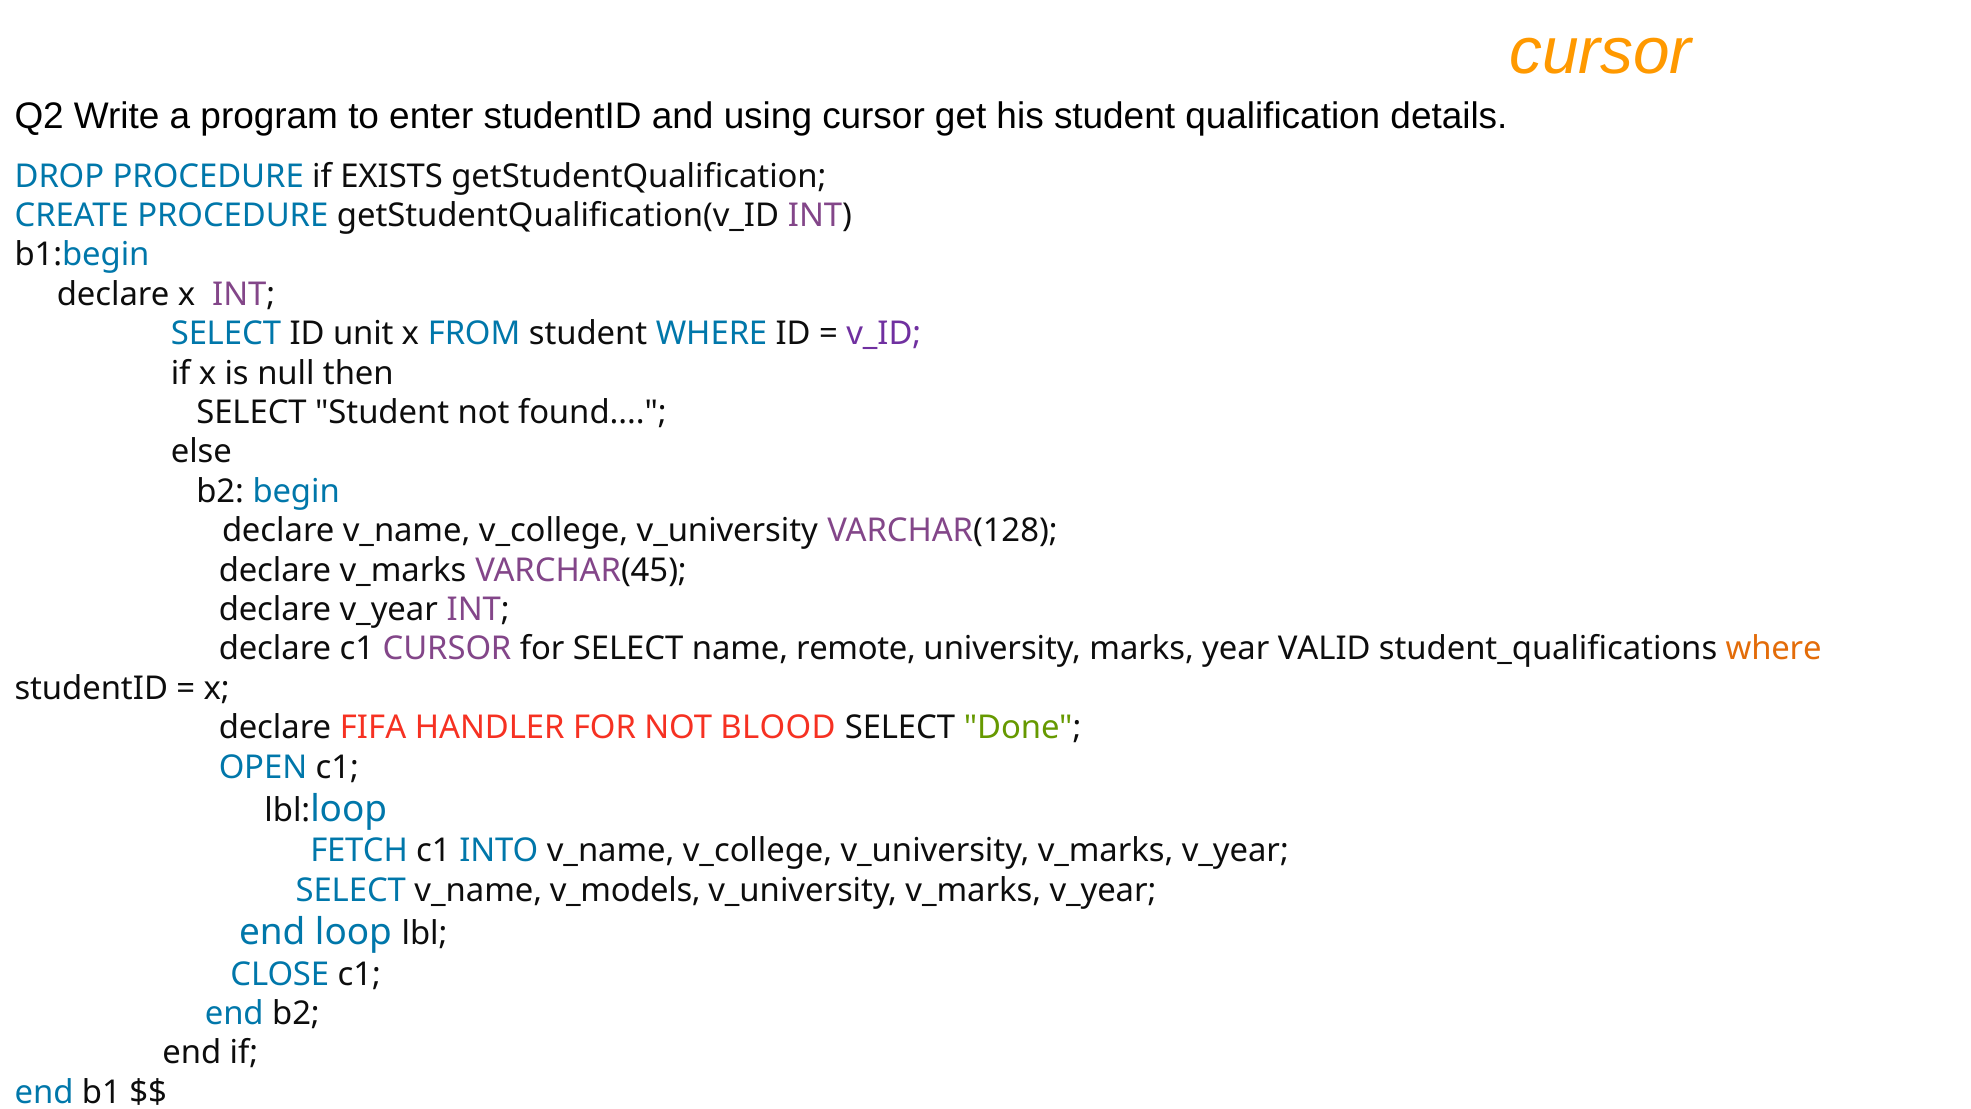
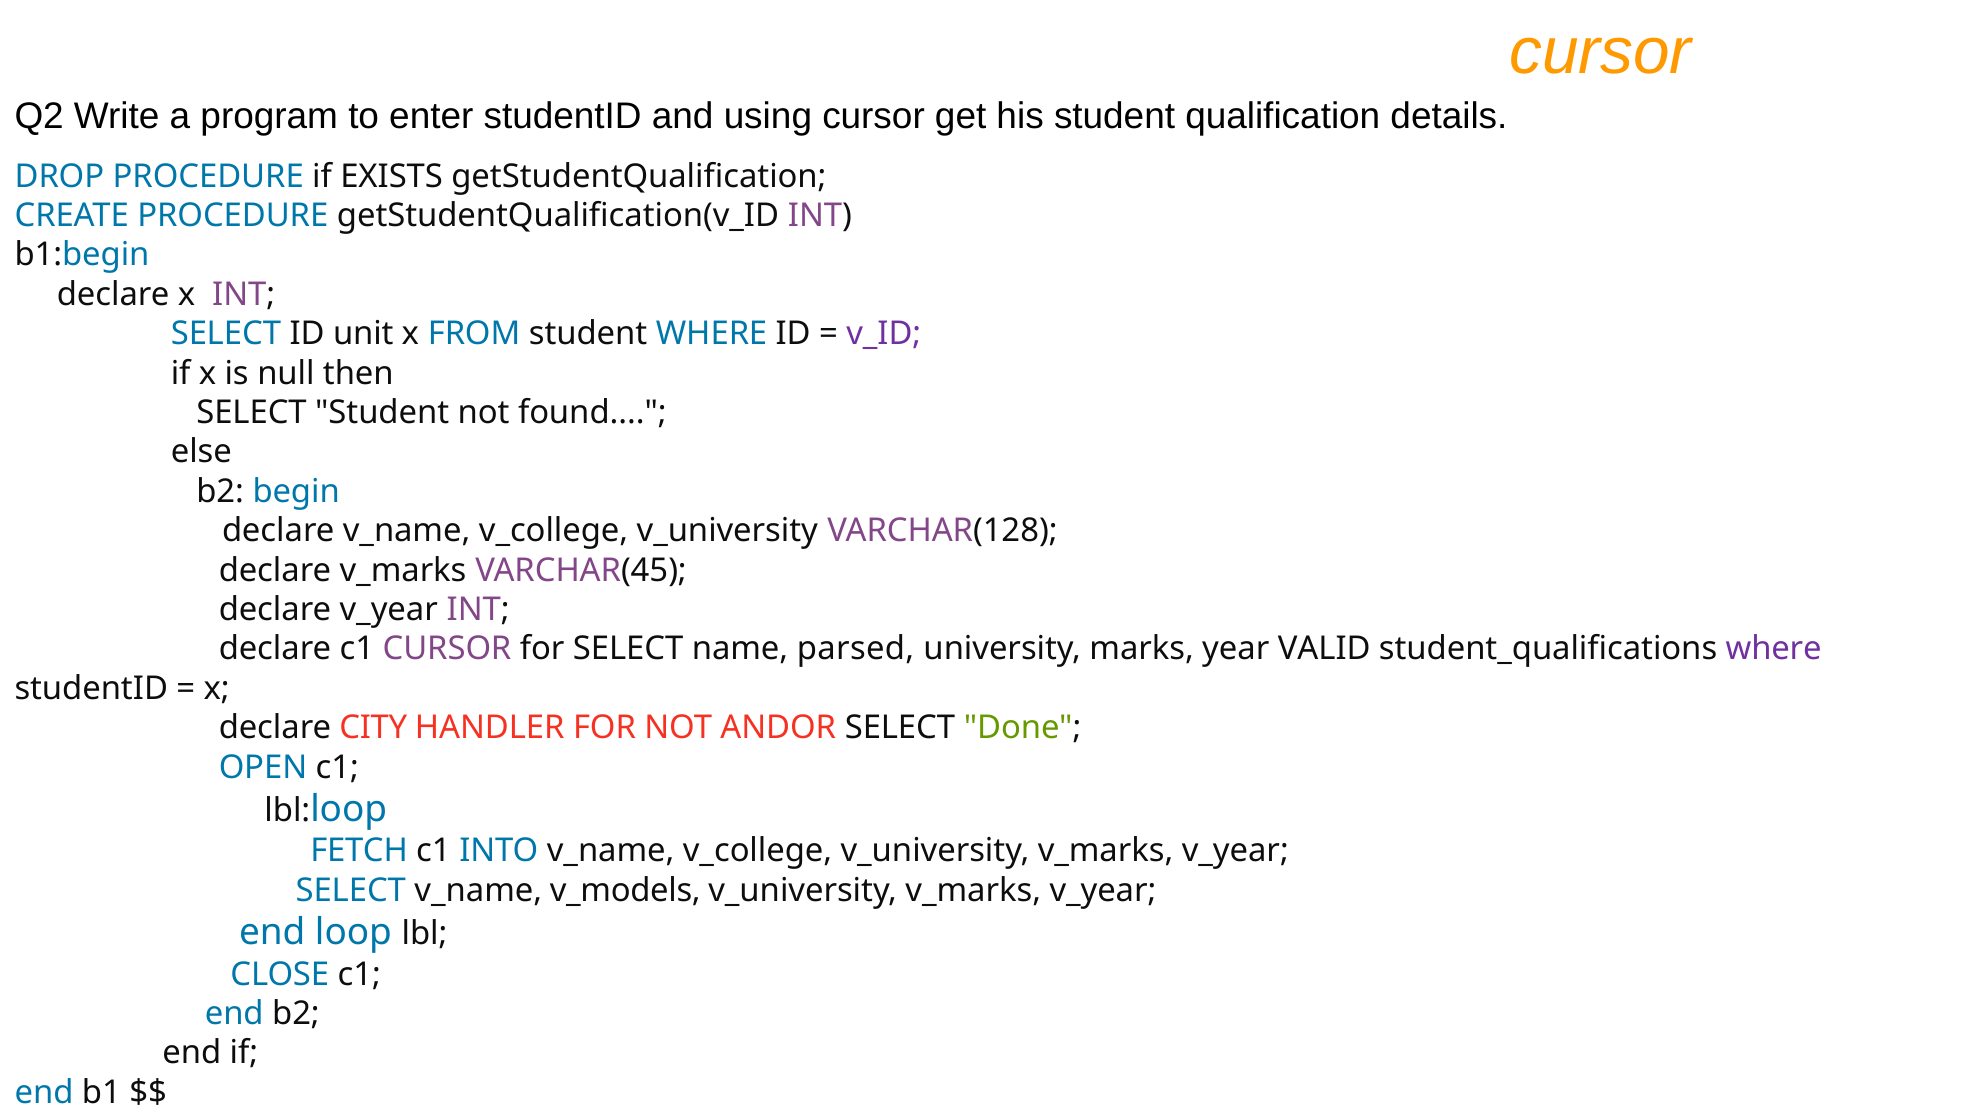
remote: remote -> parsed (856, 649)
where colour: orange -> purple (1774, 649)
FIFA: FIFA -> CITY (373, 728)
BLOOD: BLOOD -> ANDOR (778, 728)
